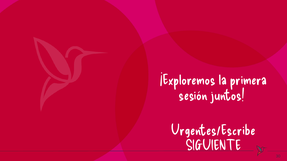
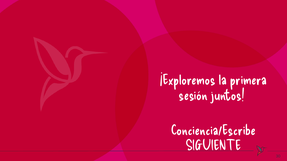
Urgentes/Escribe: Urgentes/Escribe -> Conciencia/Escribe (213, 131)
